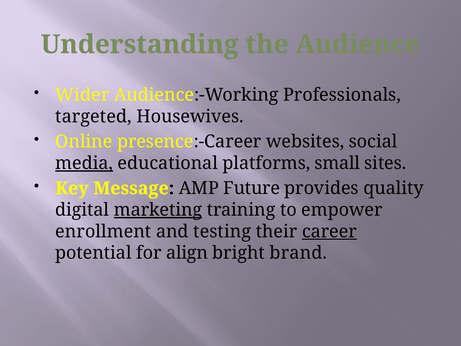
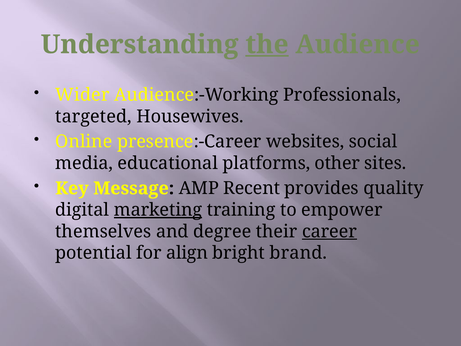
the underline: none -> present (267, 44)
media underline: present -> none (84, 163)
small: small -> other (337, 163)
Future: Future -> Recent (252, 188)
enrollment: enrollment -> themselves (103, 231)
testing: testing -> degree (222, 231)
